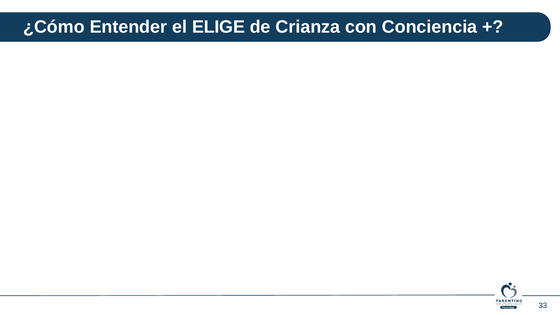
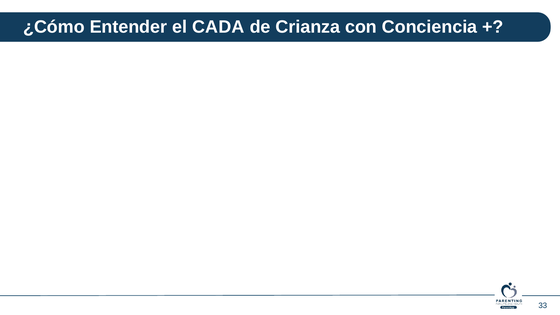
ELIGE: ELIGE -> CADA (218, 27)
